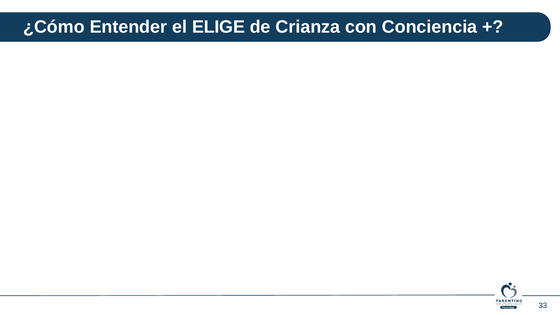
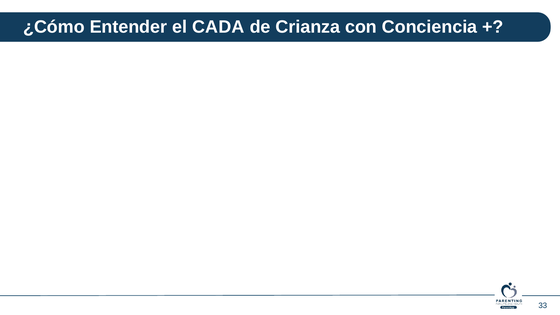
ELIGE: ELIGE -> CADA (218, 27)
